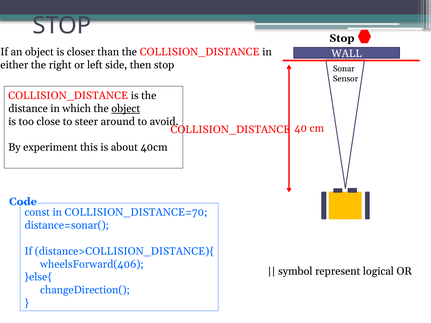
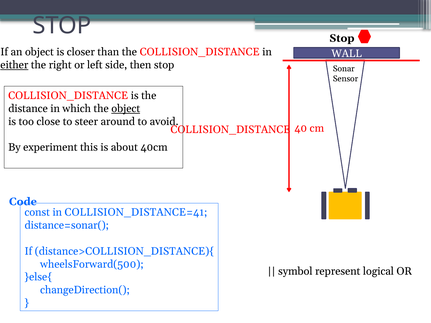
either underline: none -> present (14, 65)
COLLISION_DISTANCE=70: COLLISION_DISTANCE=70 -> COLLISION_DISTANCE=41 (136, 213)
wheelsForward(406: wheelsForward(406 -> wheelsForward(500 (92, 264)
